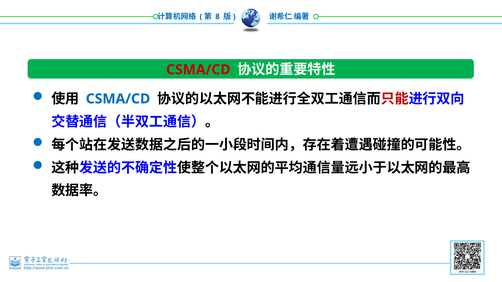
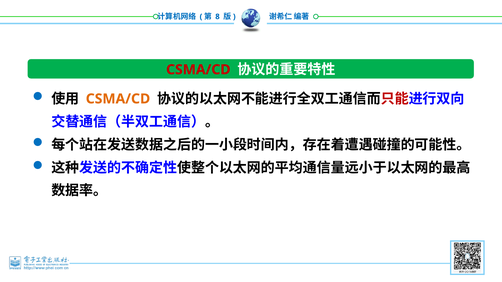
CSMA/CD colour: blue -> orange (118, 99)
